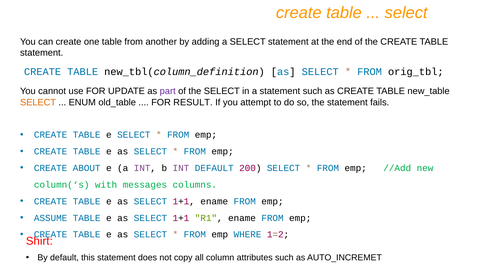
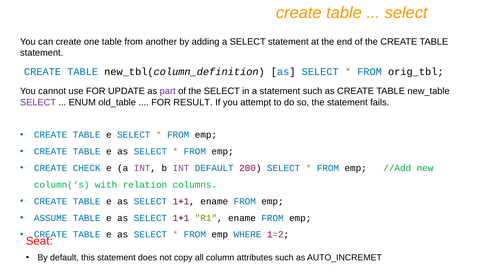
SELECT colour: orange -> purple (38, 102)
ABOUT: ABOUT -> CHECK (87, 168)
messages: messages -> relation (145, 185)
Shirt: Shirt -> Seat (39, 241)
